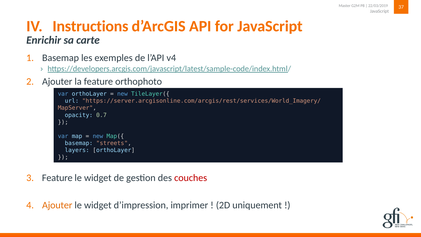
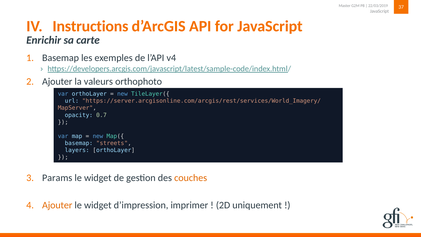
la feature: feature -> valeurs (98, 82)
Feature: Feature -> Params (57, 178)
couches colour: red -> orange (191, 178)
